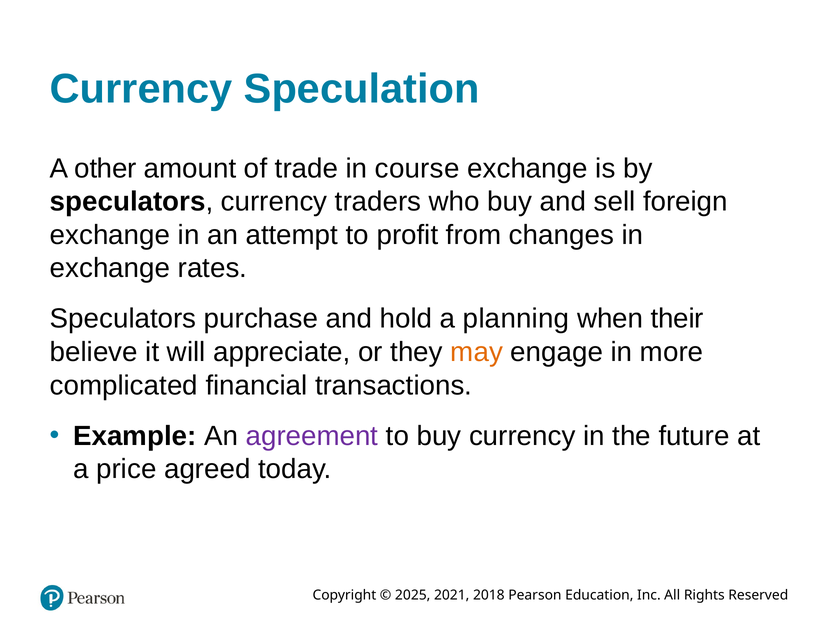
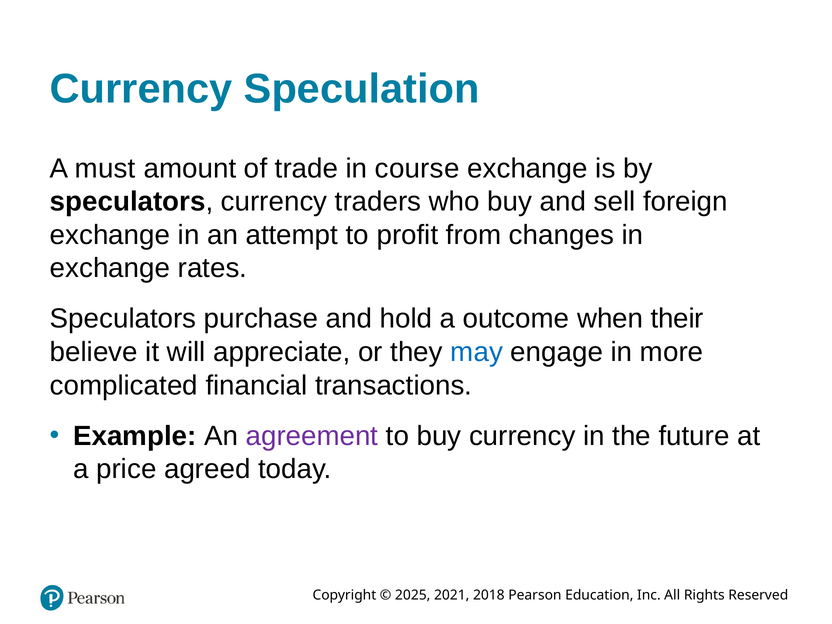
other: other -> must (105, 168)
planning: planning -> outcome (516, 319)
may colour: orange -> blue (477, 352)
